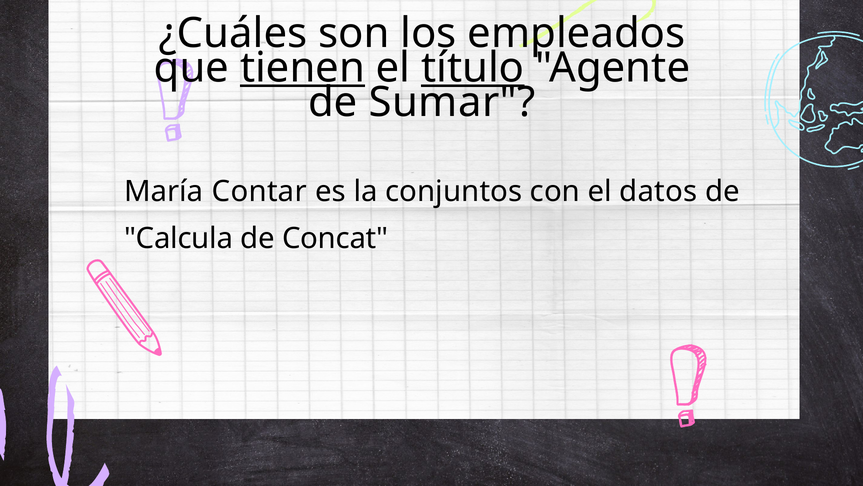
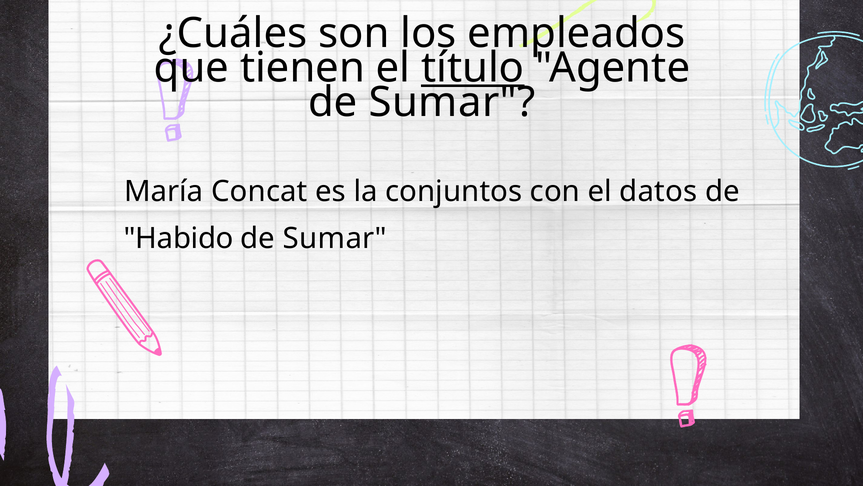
tienen underline: present -> none (303, 68)
Contar: Contar -> Concat (259, 191)
Calcula: Calcula -> Habido (179, 238)
Concat: Concat -> Sumar (335, 238)
